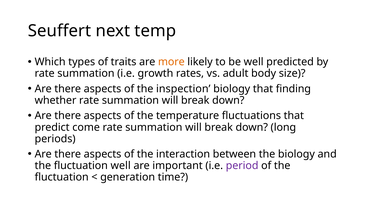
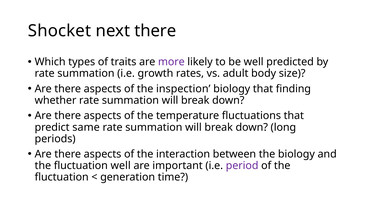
Seuffert: Seuffert -> Shocket (60, 31)
next temp: temp -> there (155, 31)
more colour: orange -> purple (171, 62)
come: come -> same (86, 127)
